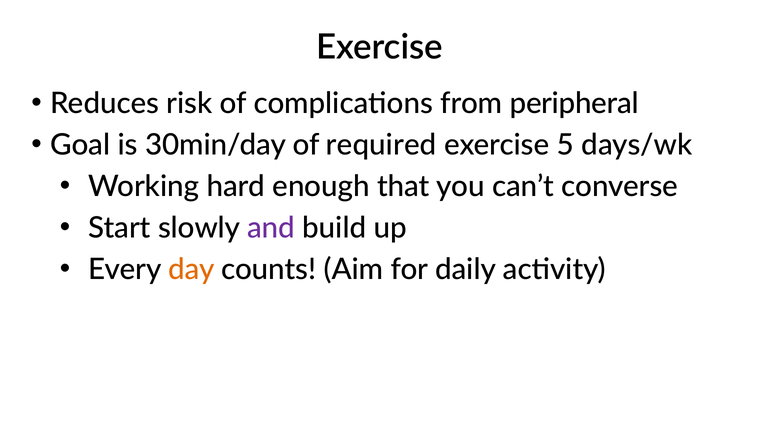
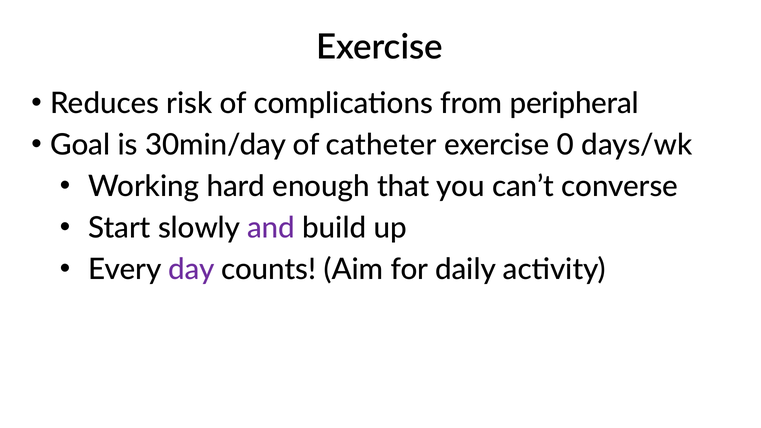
required: required -> catheter (381, 145)
5: 5 -> 0 (565, 145)
day colour: orange -> purple (191, 269)
